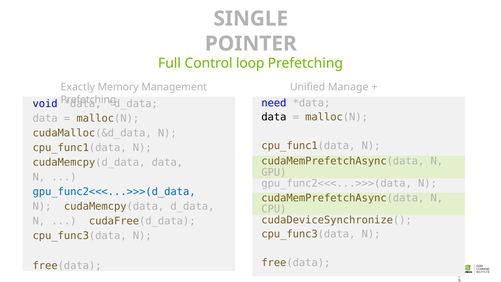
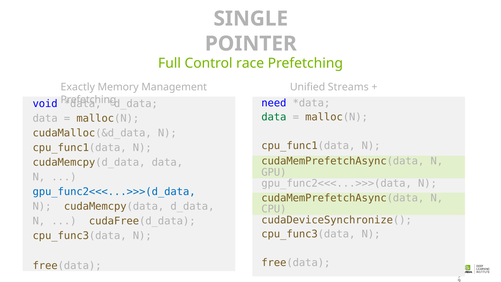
loop: loop -> race (250, 63)
Manage: Manage -> Streams (348, 87)
data colour: black -> green (274, 117)
